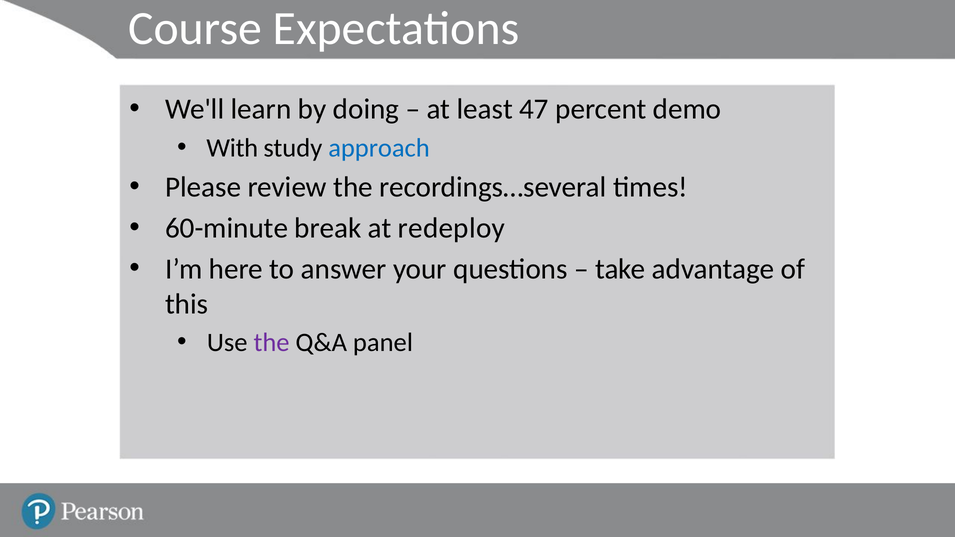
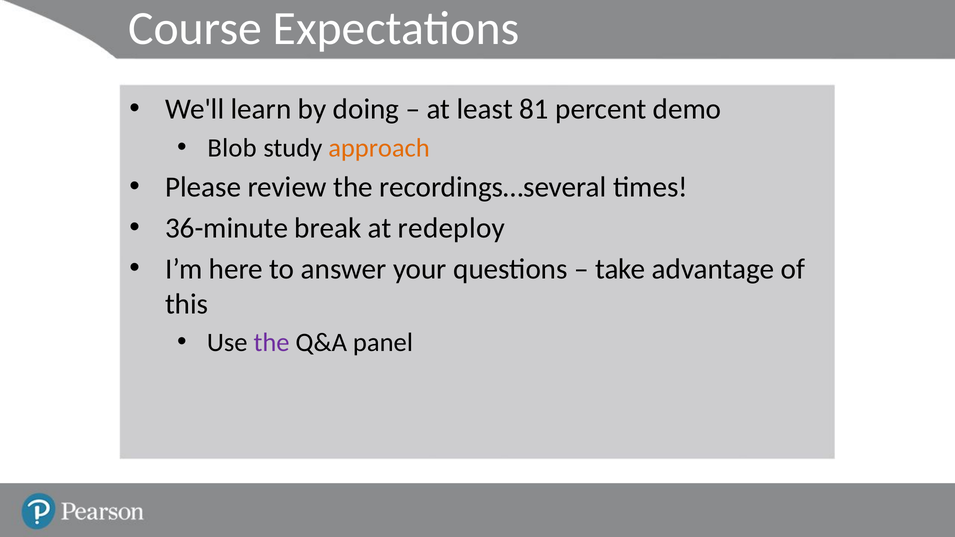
47: 47 -> 81 (534, 109)
With: With -> Blob (232, 148)
approach colour: blue -> orange (379, 148)
60-minute: 60-minute -> 36-minute (227, 228)
